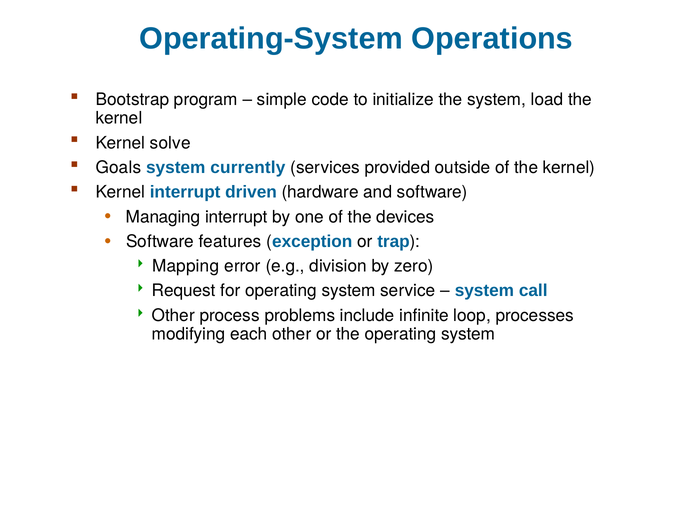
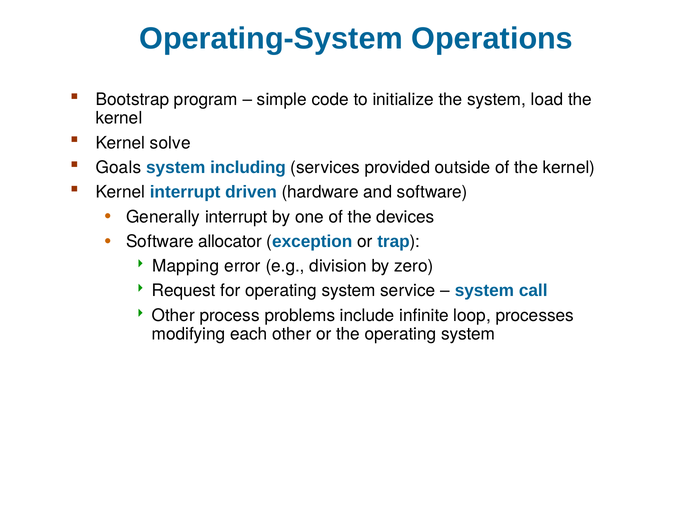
currently: currently -> including (248, 167)
Managing: Managing -> Generally (163, 217)
features: features -> allocator (230, 241)
